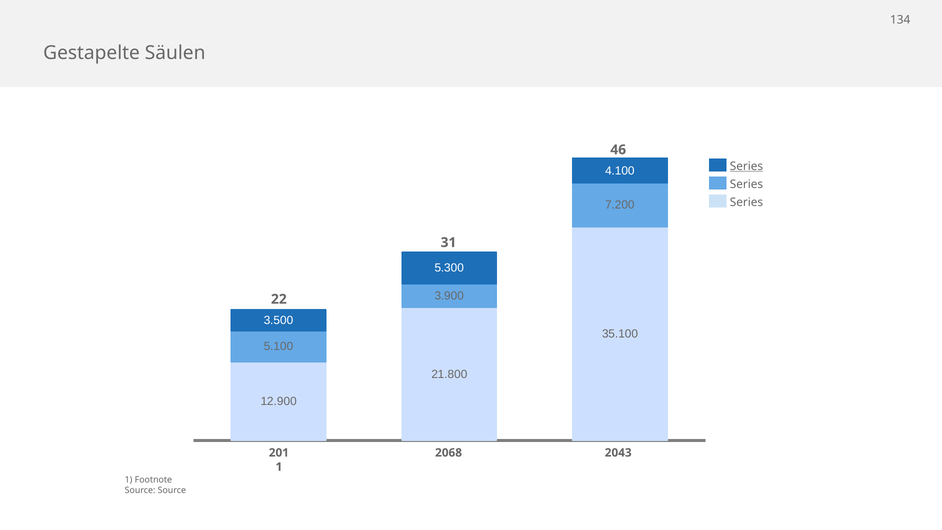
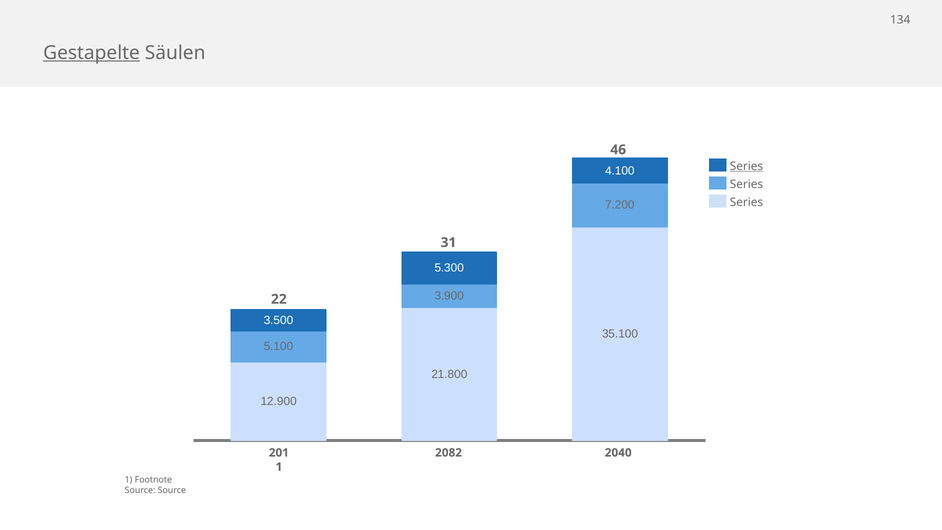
Gestapelte underline: none -> present (92, 53)
2068: 2068 -> 2082 (449, 453)
2043: 2043 -> 2040 (618, 453)
